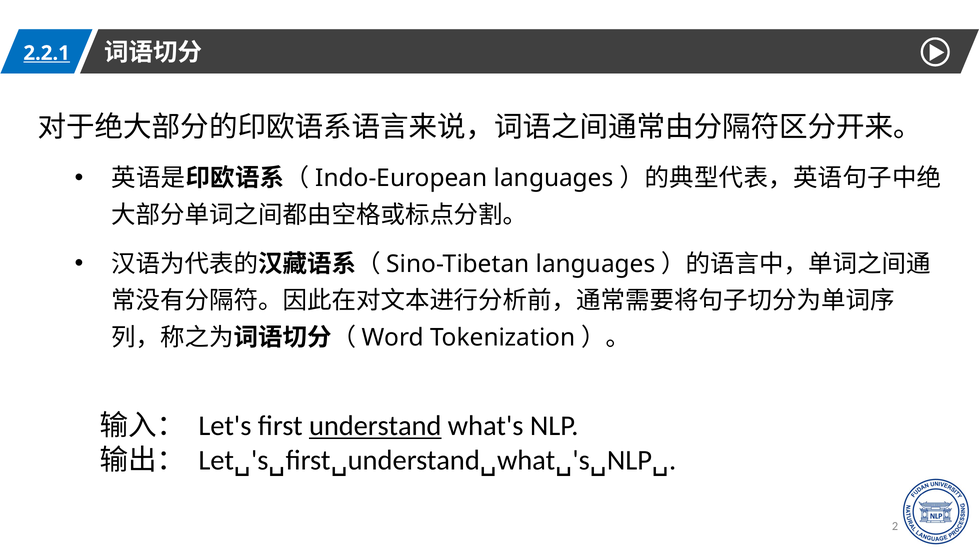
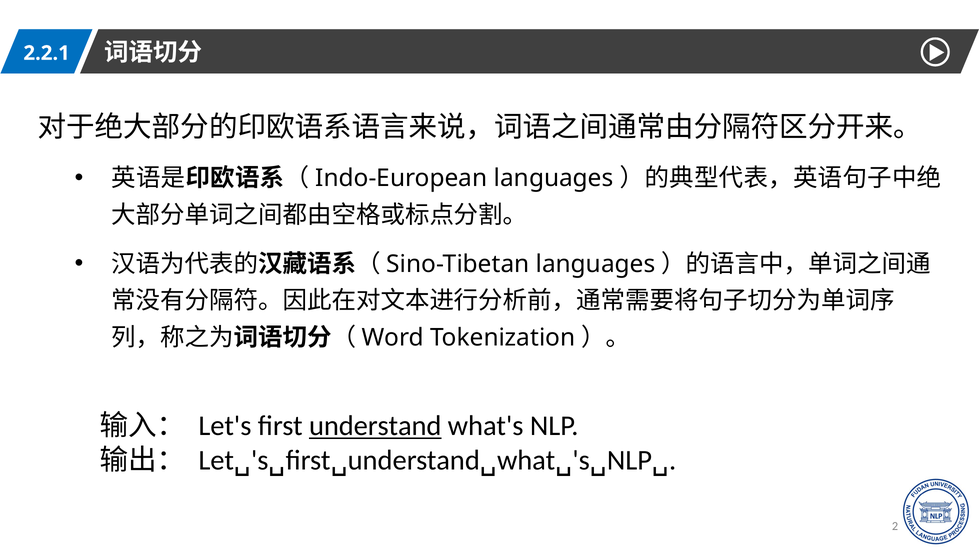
2.2.1 underline: present -> none (47, 53)
